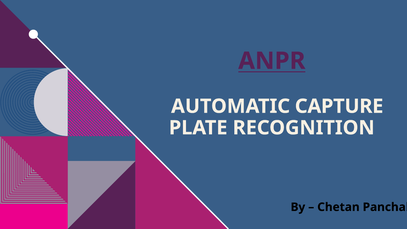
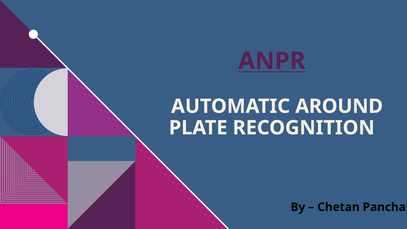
CAPTURE: CAPTURE -> AROUND (339, 106)
